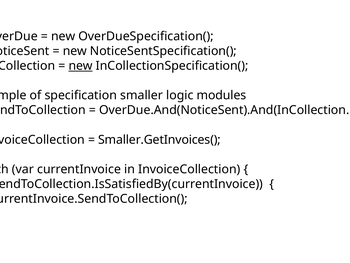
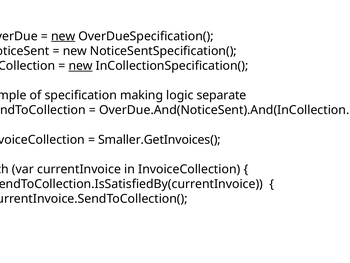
new underline: none -> present (63, 36)
smaller: smaller -> making (142, 95)
modules: modules -> separate (222, 95)
